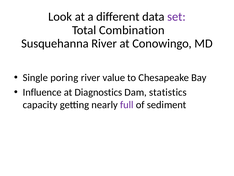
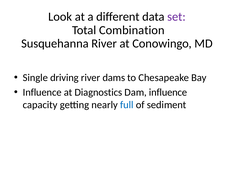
poring: poring -> driving (64, 77)
value: value -> dams (114, 77)
Dam statistics: statistics -> influence (168, 92)
full colour: purple -> blue (127, 105)
